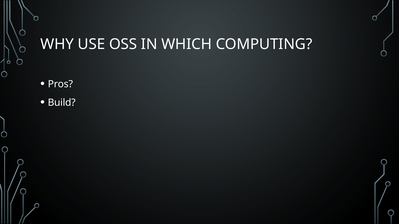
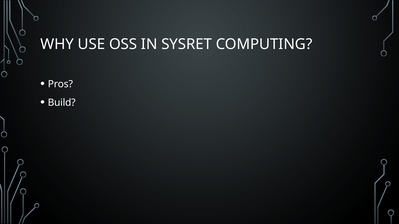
WHICH: WHICH -> SYSRET (187, 44)
